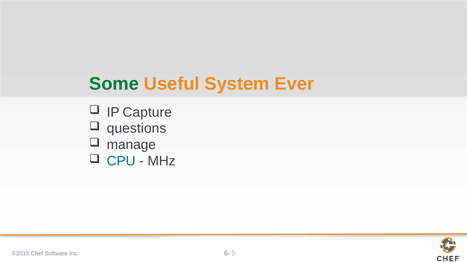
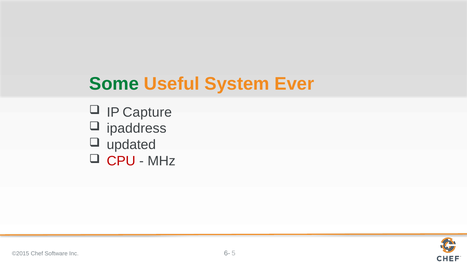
questions: questions -> ipaddress (137, 129)
manage: manage -> updated (131, 145)
CPU colour: blue -> red (121, 162)
